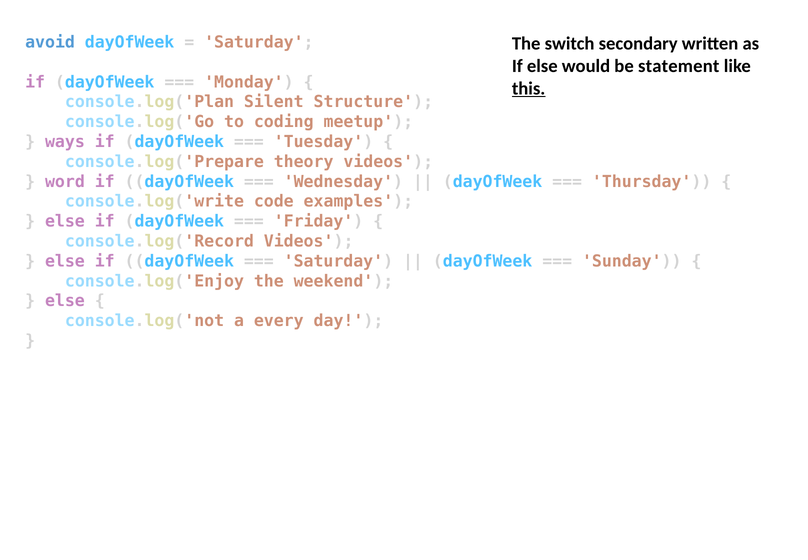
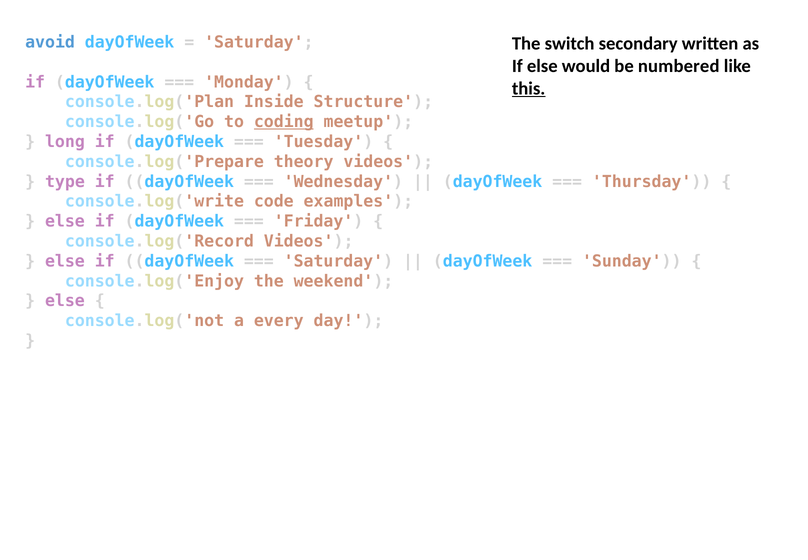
statement: statement -> numbered (679, 66)
Silent: Silent -> Inside (274, 102)
coding underline: none -> present (284, 122)
ways: ways -> long (65, 142)
word: word -> type (65, 181)
